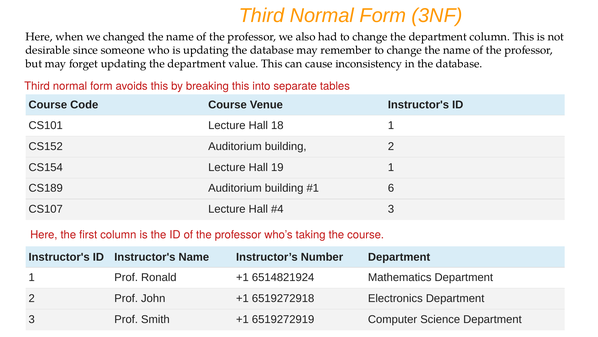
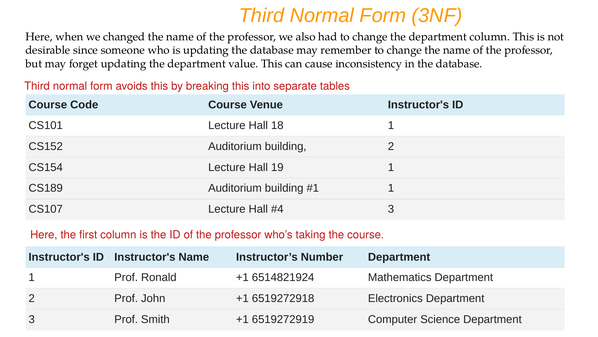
6: 6 -> 1 (391, 188)
